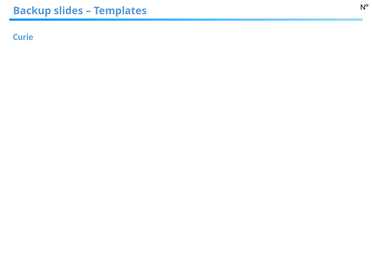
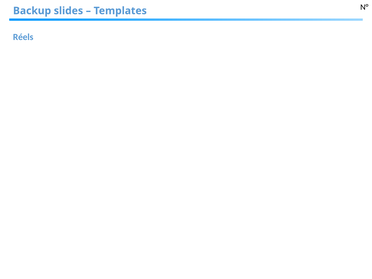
Curie: Curie -> Réels (23, 37)
